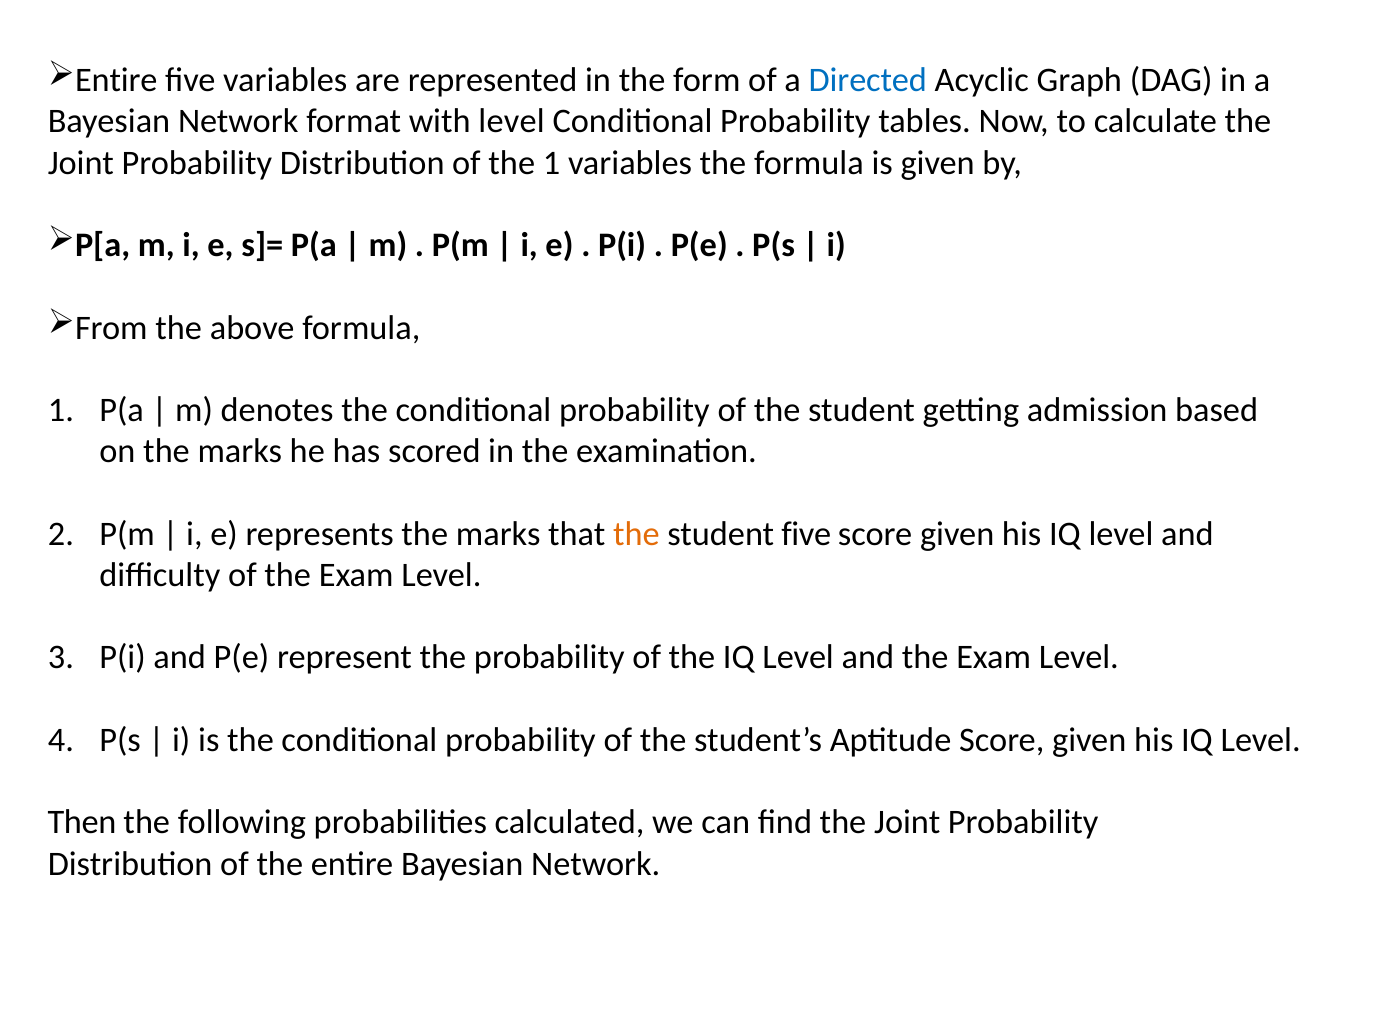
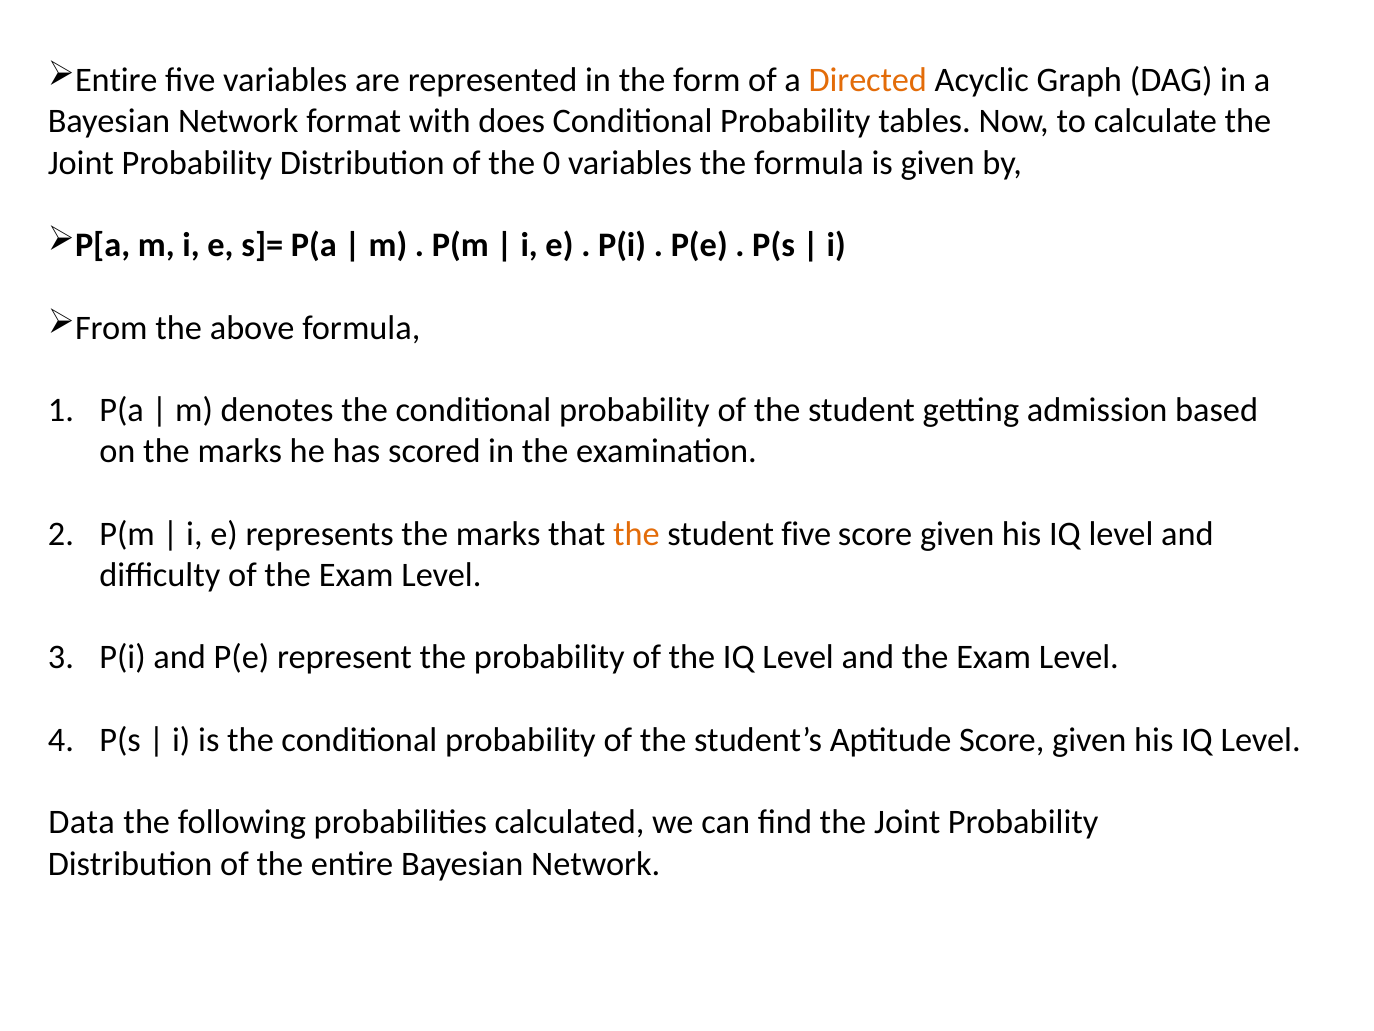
Directed colour: blue -> orange (868, 80)
with level: level -> does (512, 121)
the 1: 1 -> 0 (552, 163)
Then: Then -> Data (82, 822)
